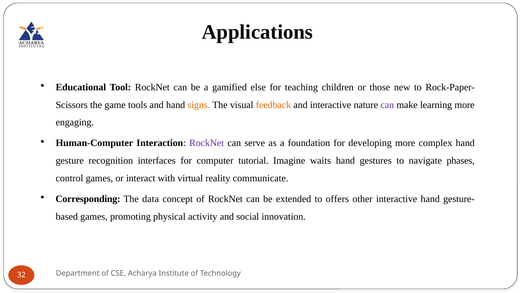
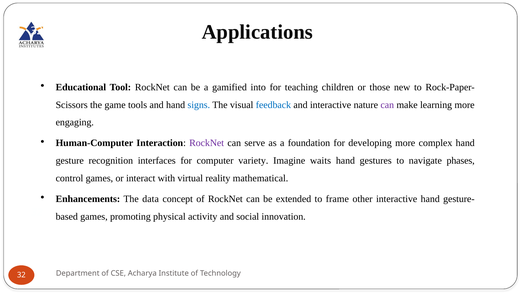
else: else -> into (258, 87)
signs colour: orange -> blue (199, 105)
feedback colour: orange -> blue (273, 105)
tutorial: tutorial -> variety (253, 161)
communicate: communicate -> mathematical (261, 178)
Corresponding: Corresponding -> Enhancements (88, 199)
offers: offers -> frame (337, 199)
